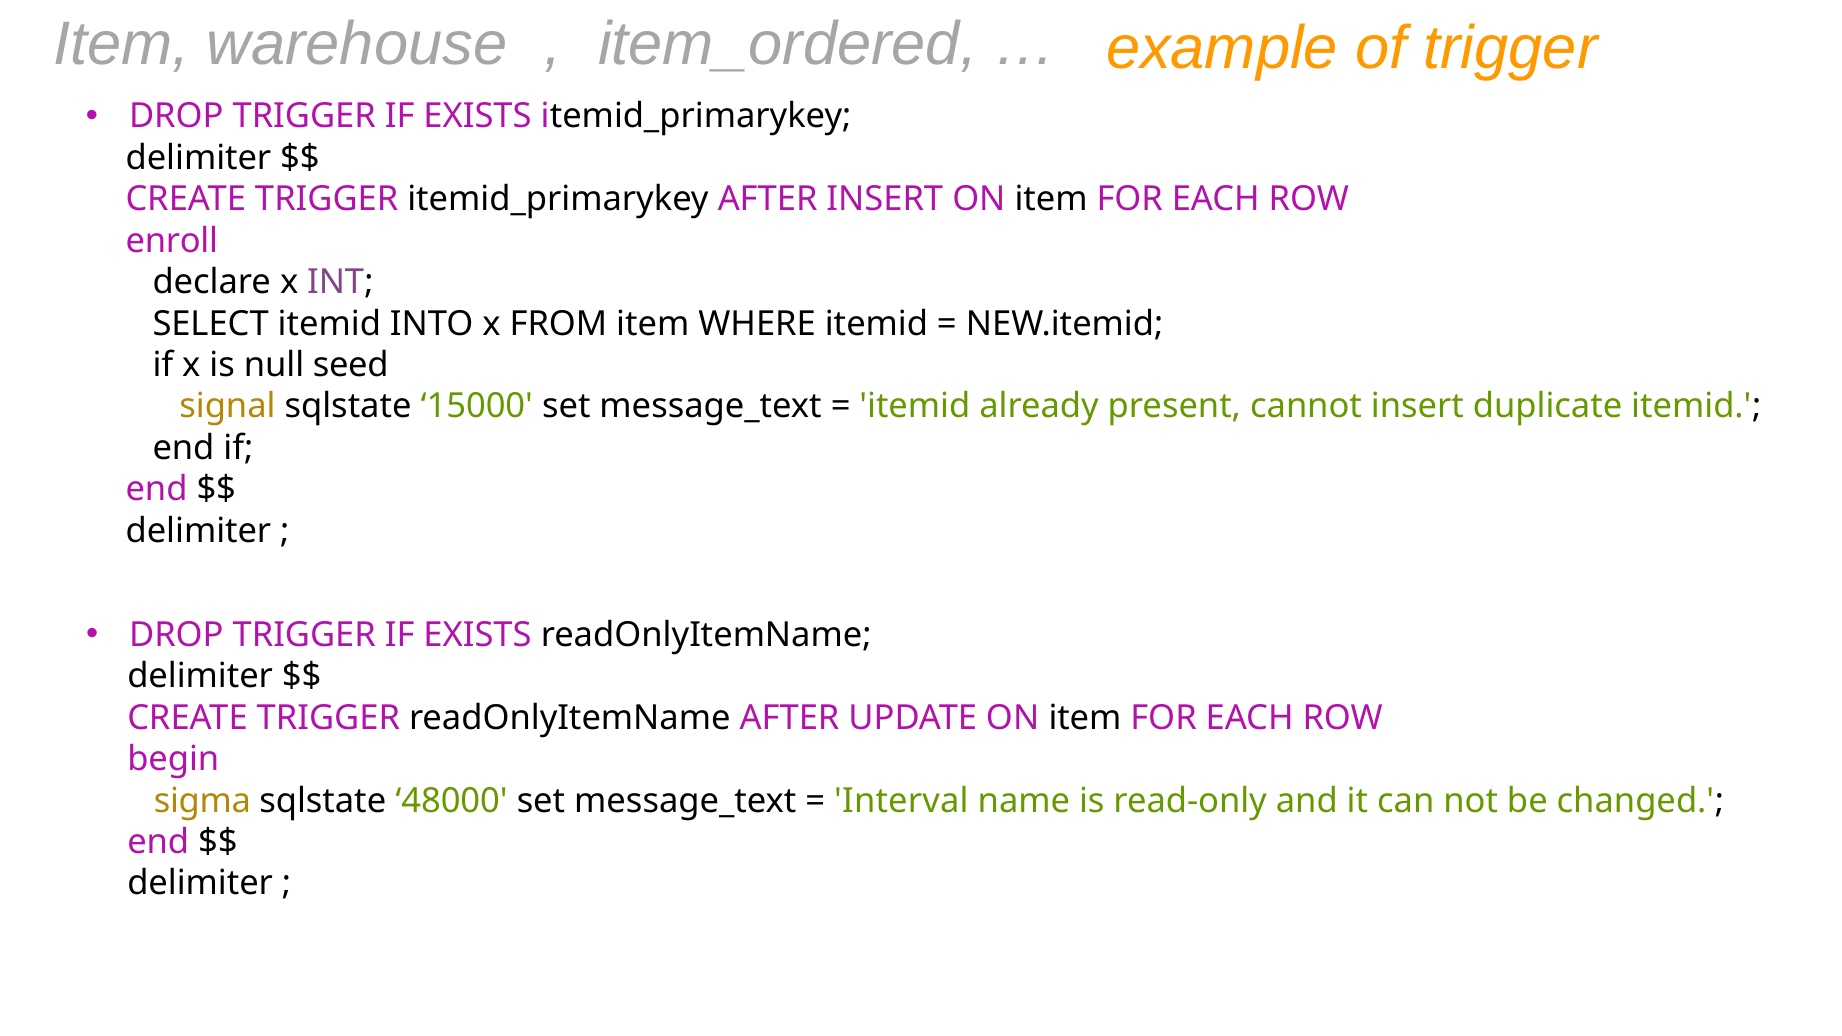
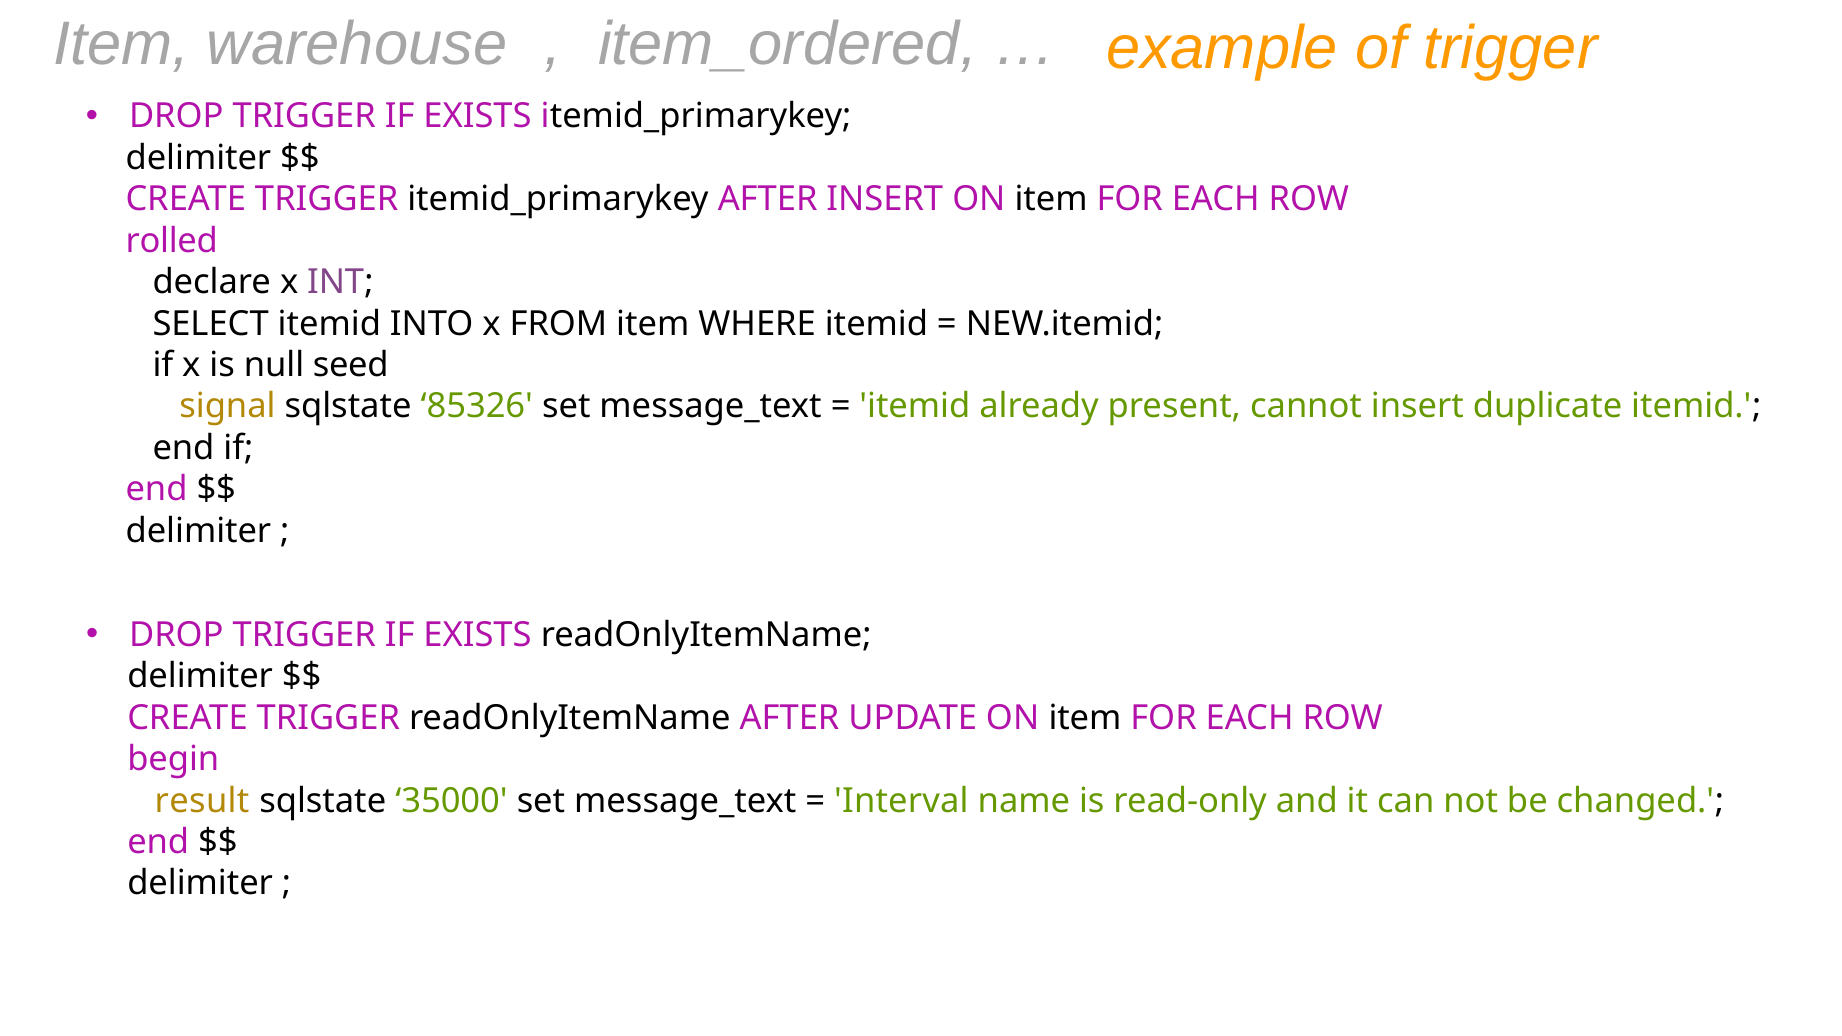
enroll: enroll -> rolled (172, 241)
15000: 15000 -> 85326 (477, 407)
sigma: sigma -> result (202, 801)
48000: 48000 -> 35000 (451, 801)
